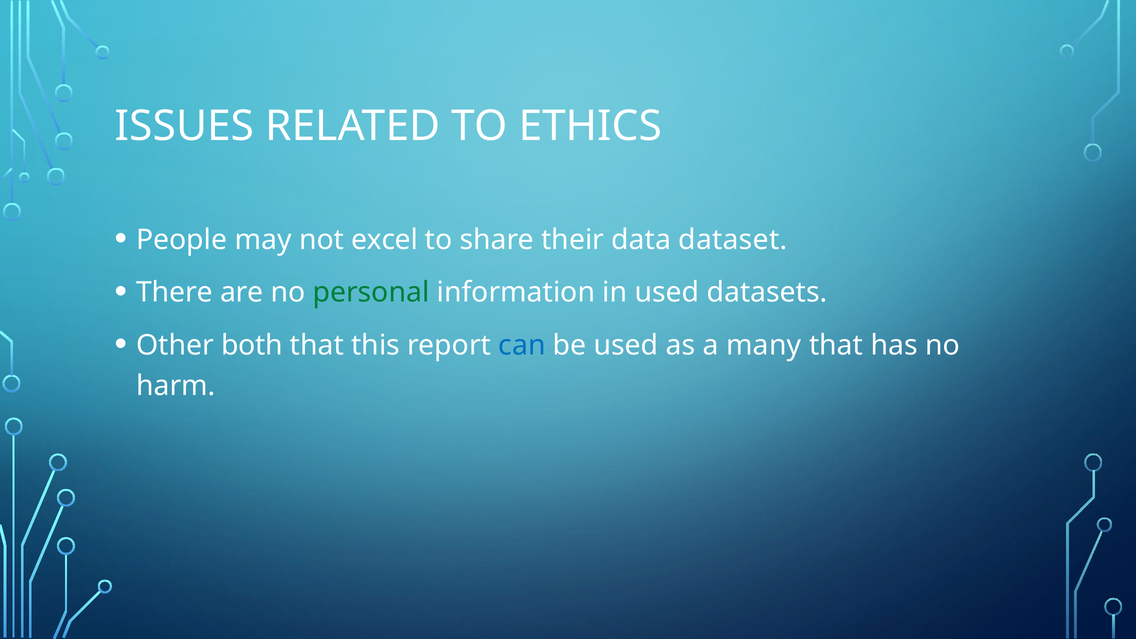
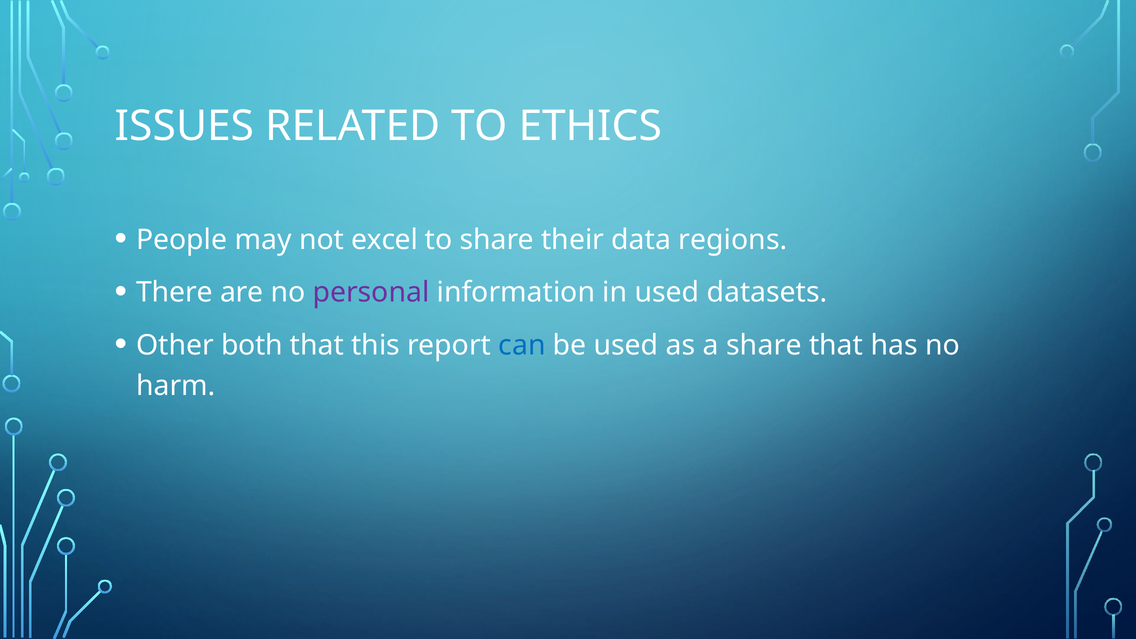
dataset: dataset -> regions (733, 240)
personal colour: green -> purple (371, 292)
a many: many -> share (764, 345)
